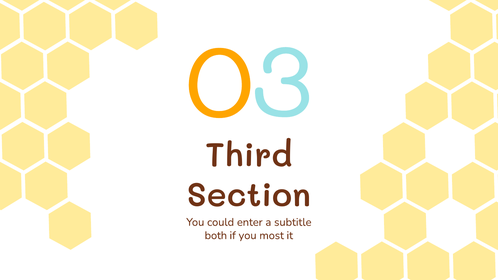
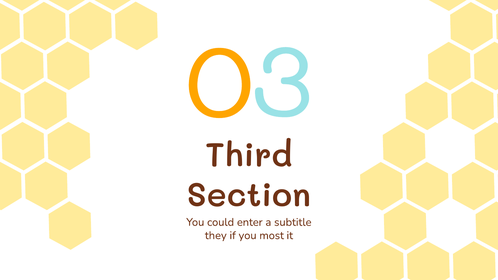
both: both -> they (216, 236)
